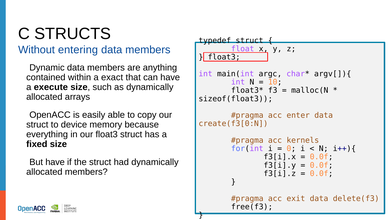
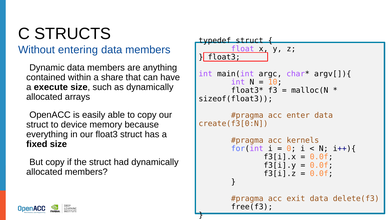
exact: exact -> share (112, 77)
But have: have -> copy (55, 162)
